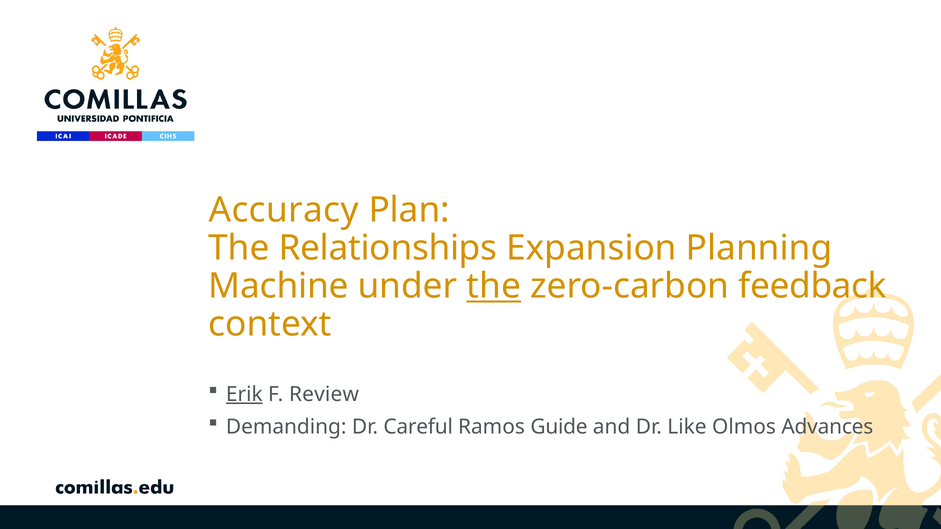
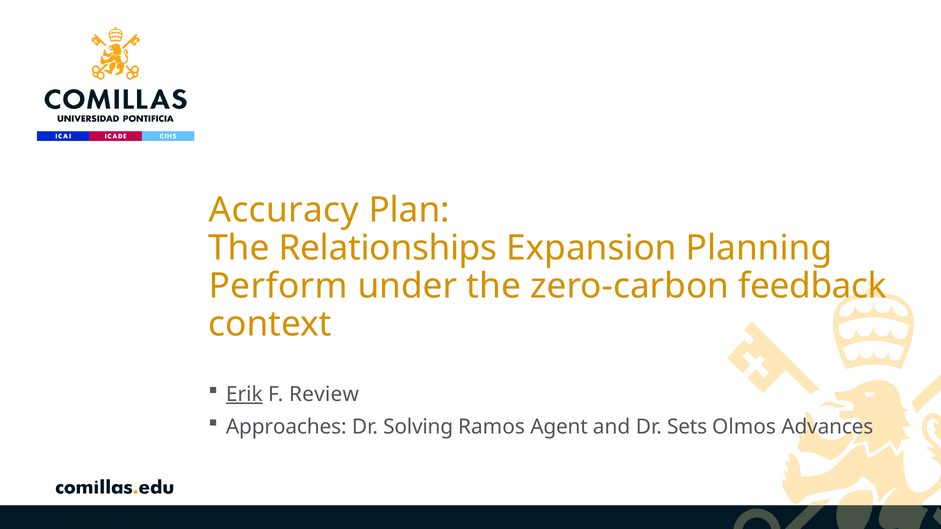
Machine: Machine -> Perform (278, 286)
the underline: present -> none (494, 286)
Demanding: Demanding -> Approaches (286, 427)
Careful: Careful -> Solving (418, 427)
Guide: Guide -> Agent (559, 427)
Like: Like -> Sets (687, 427)
